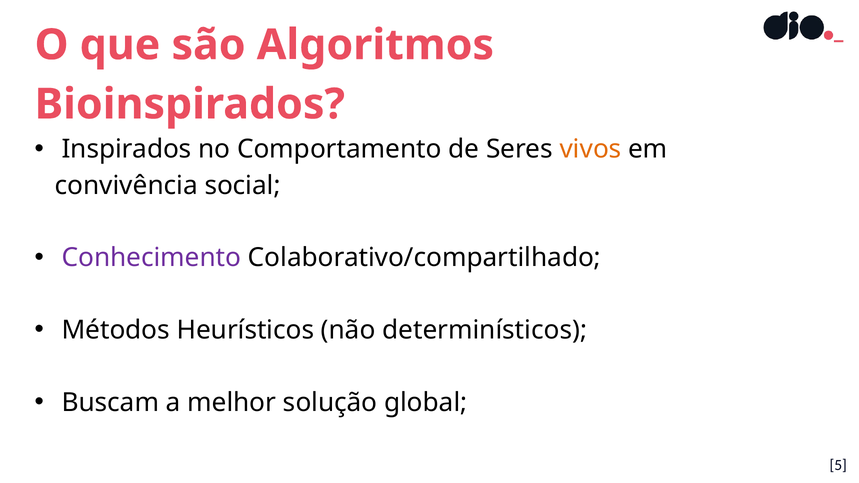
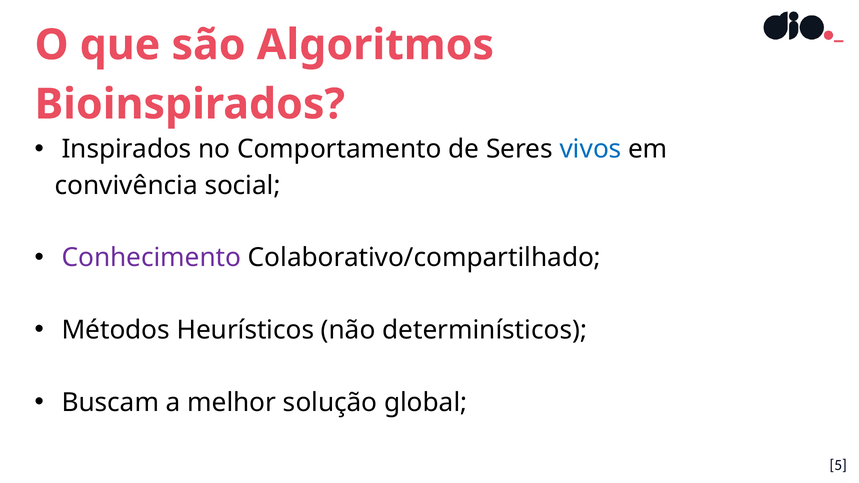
vivos colour: orange -> blue (591, 149)
